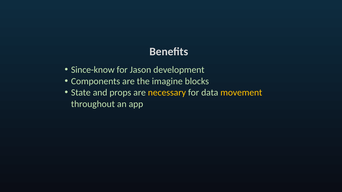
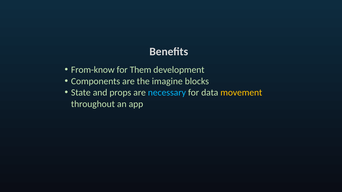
Since-know: Since-know -> From-know (93, 70)
Jason: Jason -> Them (141, 70)
necessary colour: yellow -> light blue (167, 93)
